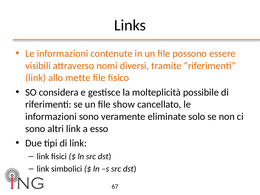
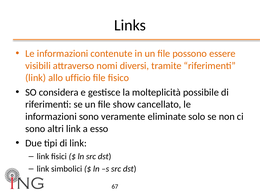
mette: mette -> ufficio (78, 78)
